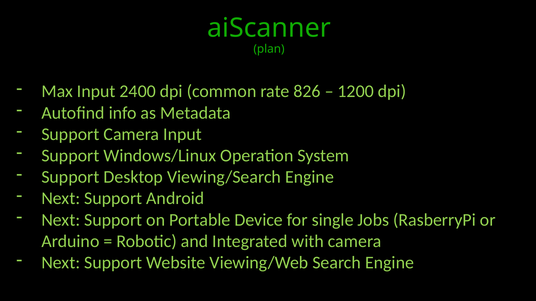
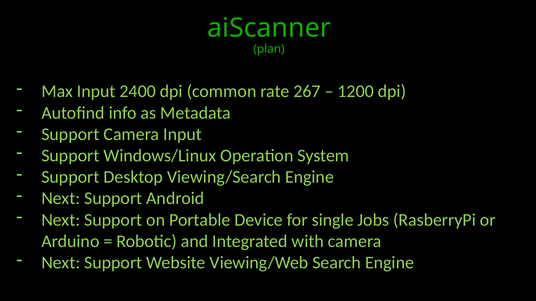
826: 826 -> 267 (307, 92)
